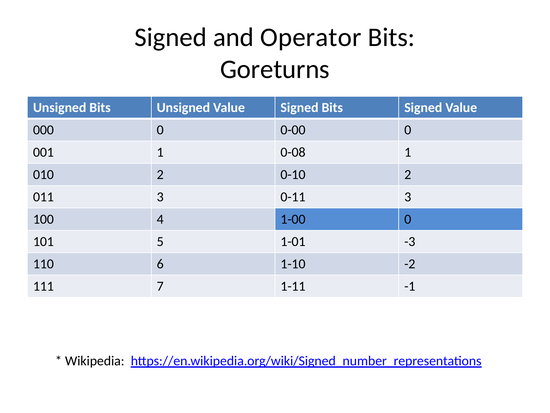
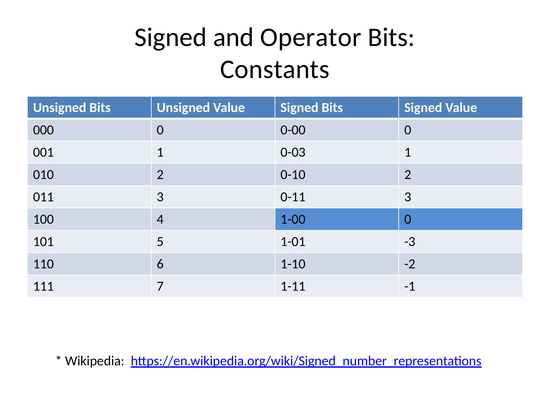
Goreturns: Goreturns -> Constants (275, 69)
0-08: 0-08 -> 0-03 (293, 152)
